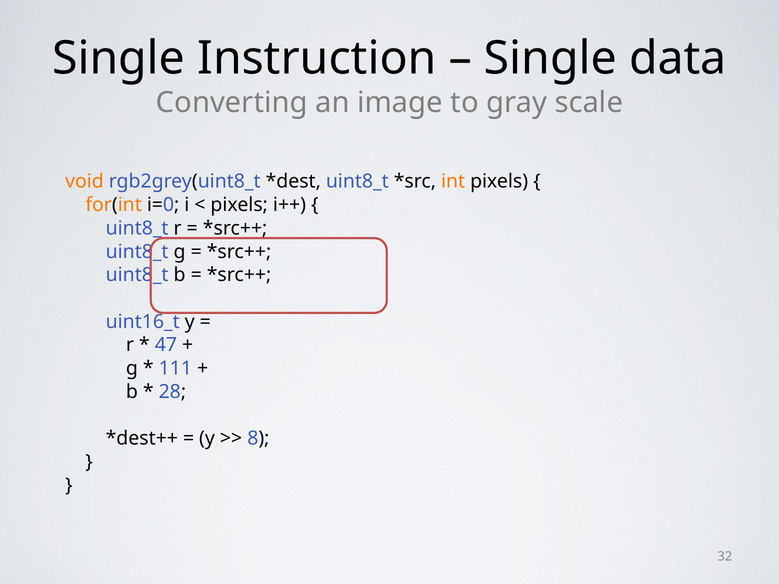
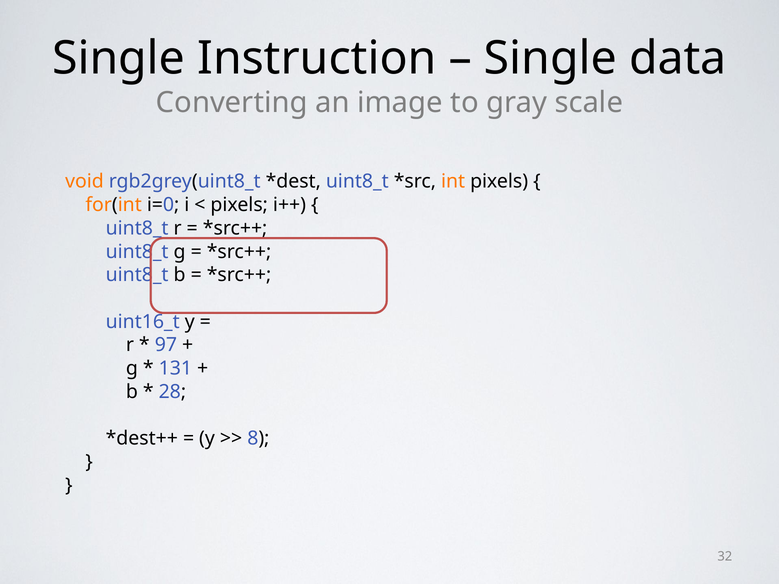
47: 47 -> 97 (166, 345)
111: 111 -> 131 (175, 369)
